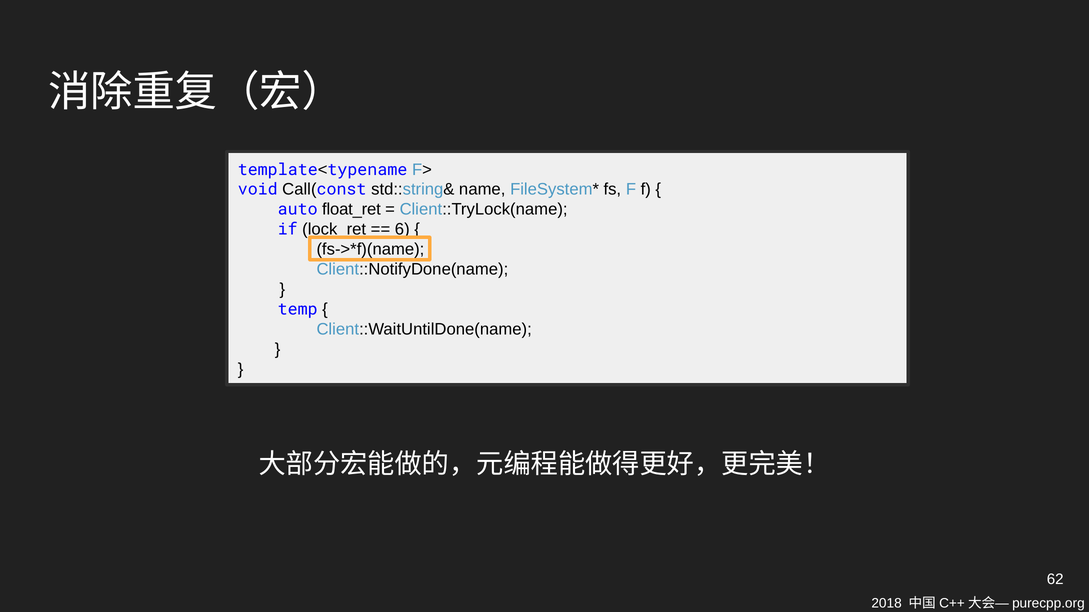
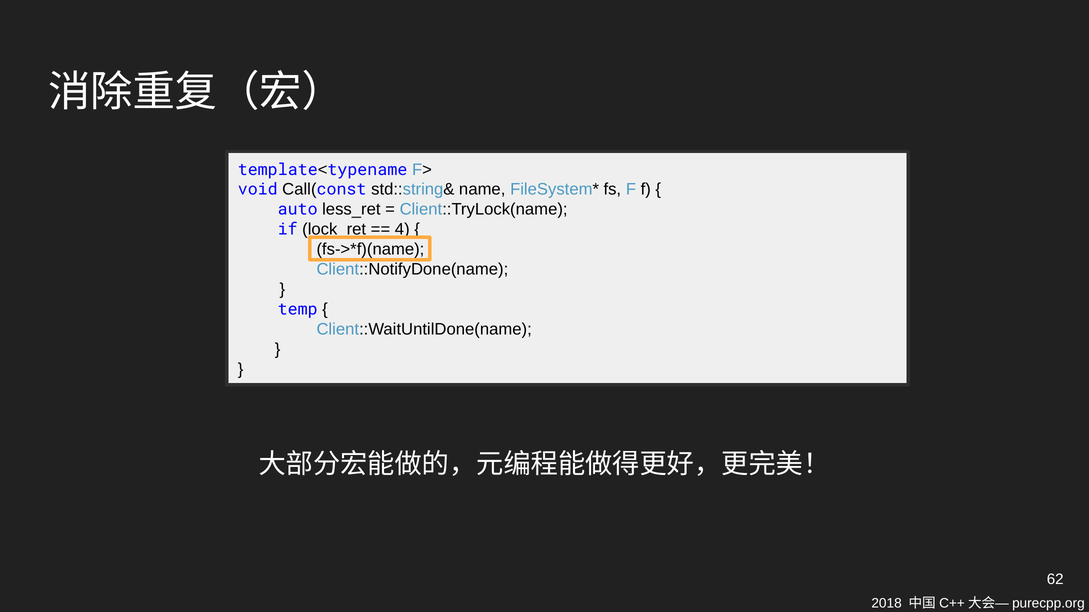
float_ret: float_ret -> less_ret (351, 210)
6: 6 -> 4 (402, 230)
